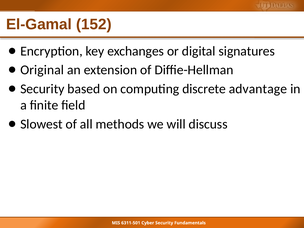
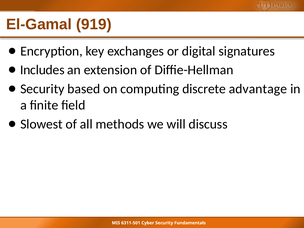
152: 152 -> 919 (94, 24)
Original: Original -> Includes (42, 70)
